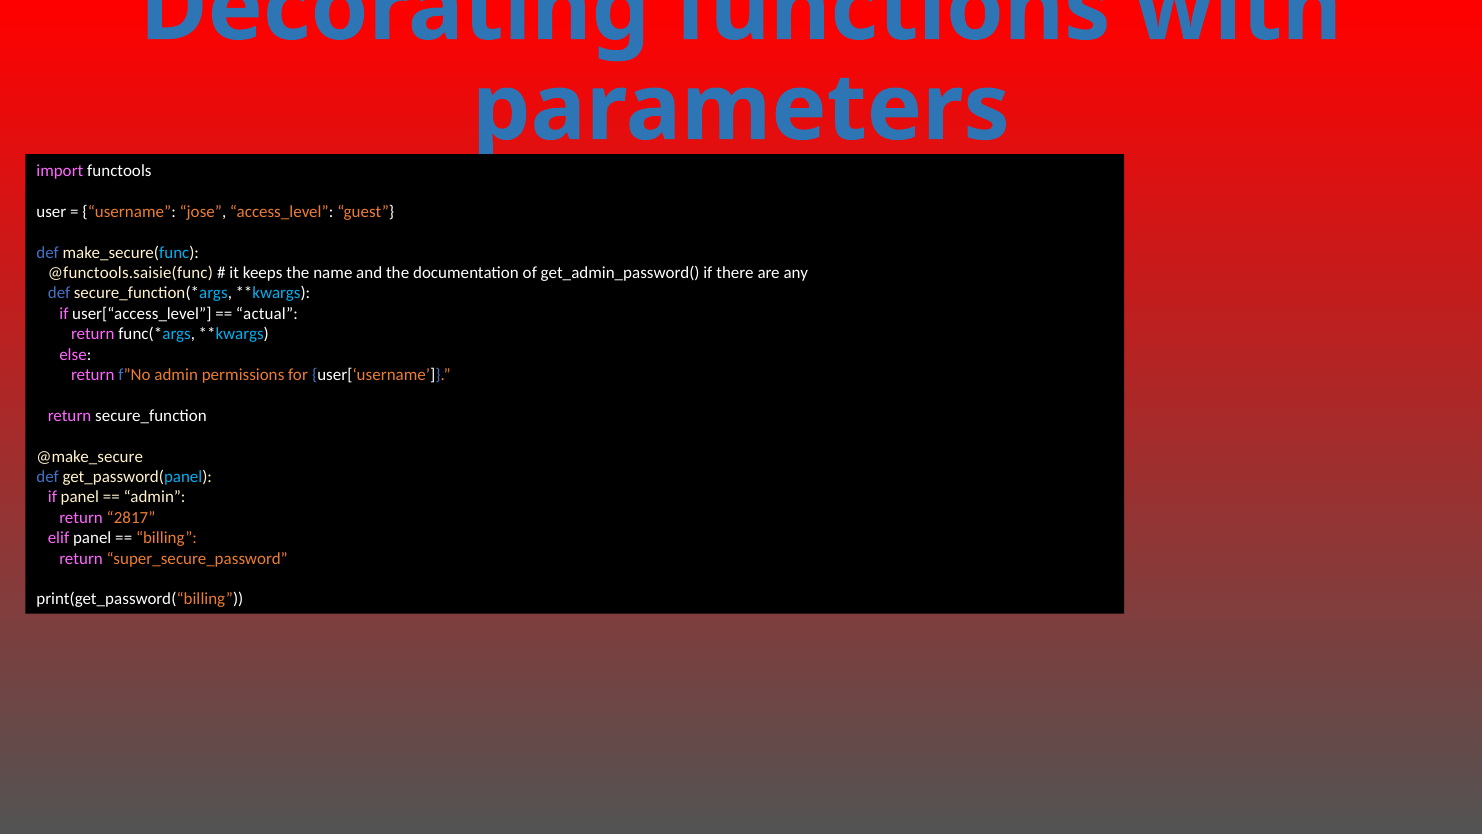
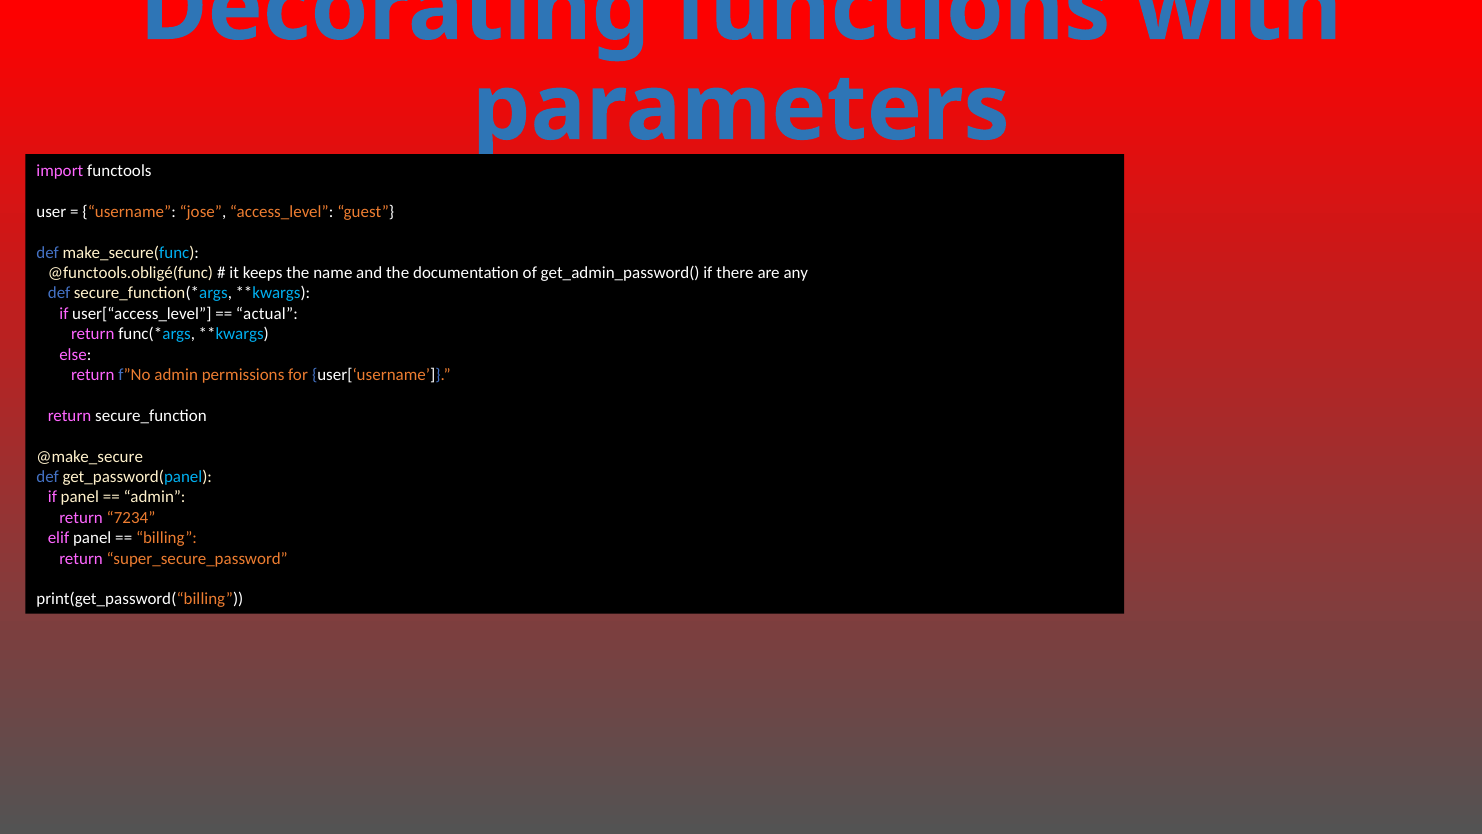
@functools.saisie(func: @functools.saisie(func -> @functools.obligé(func (131, 273)
2817: 2817 -> 7234 (131, 517)
